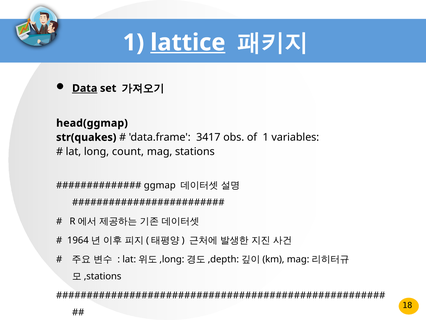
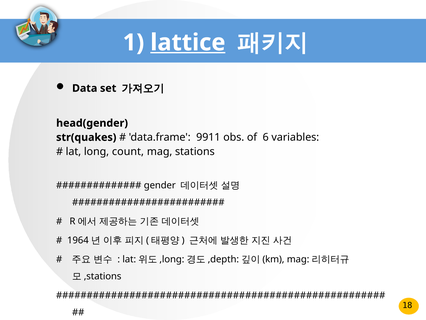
Data underline: present -> none (85, 88)
head(ggmap: head(ggmap -> head(gender (92, 123)
3417: 3417 -> 9911 (208, 137)
of 1: 1 -> 6 (266, 137)
ggmap: ggmap -> gender (160, 185)
